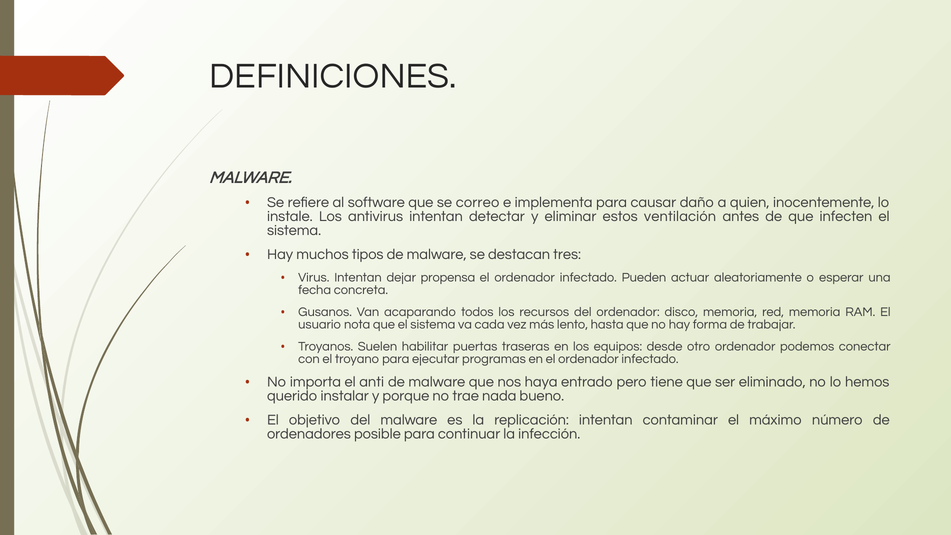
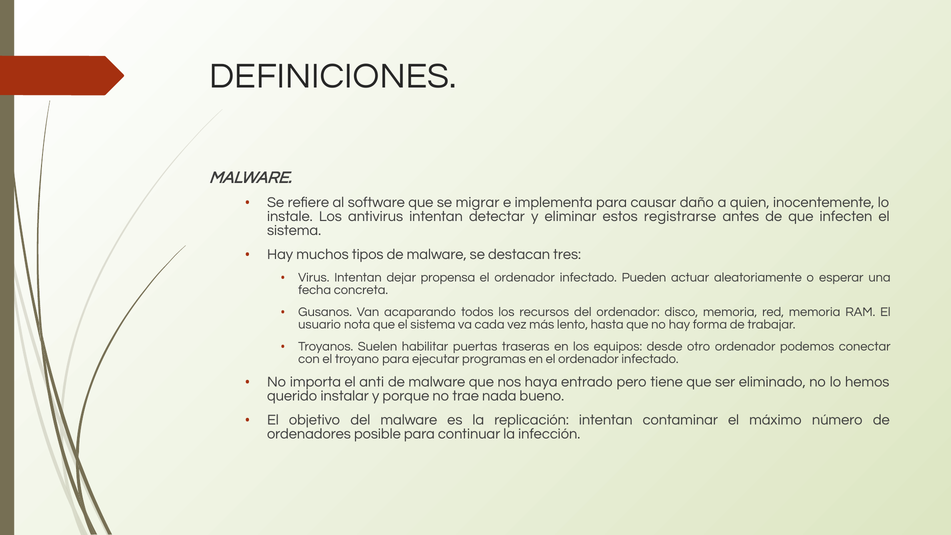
correo: correo -> migrar (478, 202)
ventilación: ventilación -> registrarse (680, 216)
